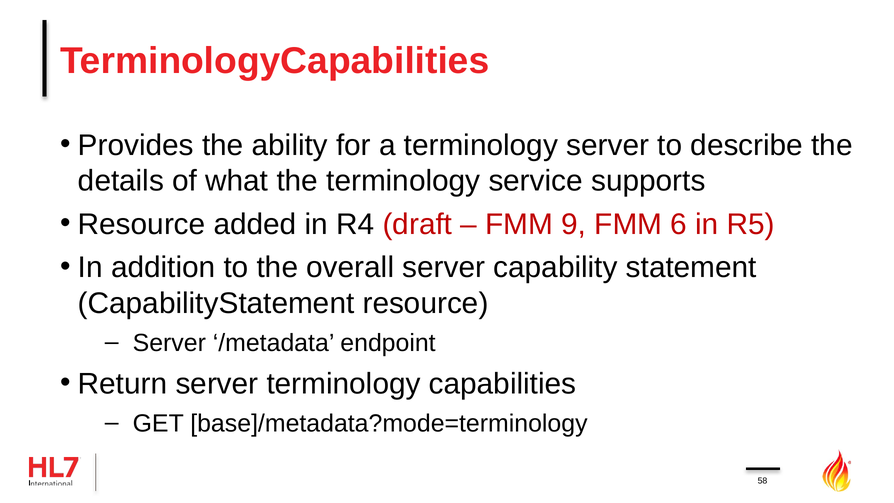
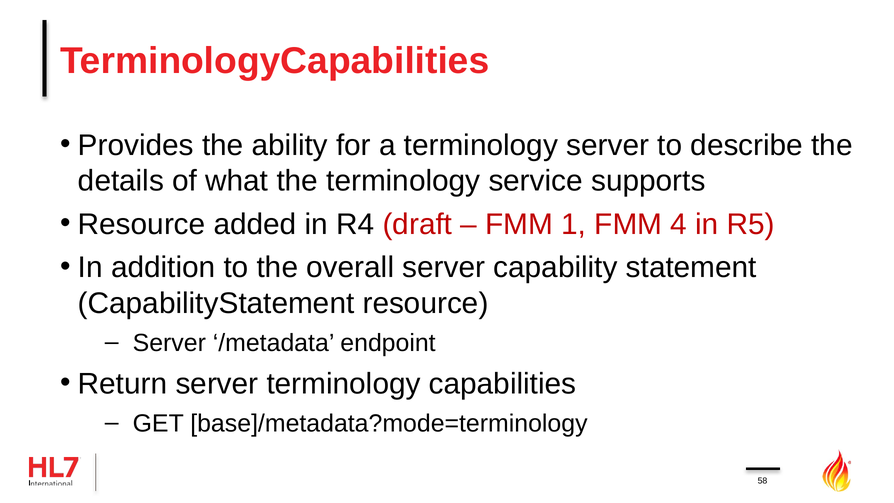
9: 9 -> 1 (574, 224)
6: 6 -> 4 (679, 224)
